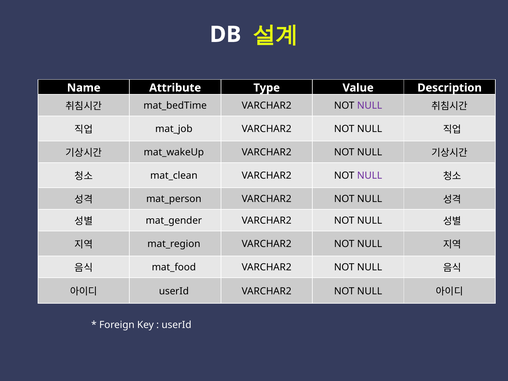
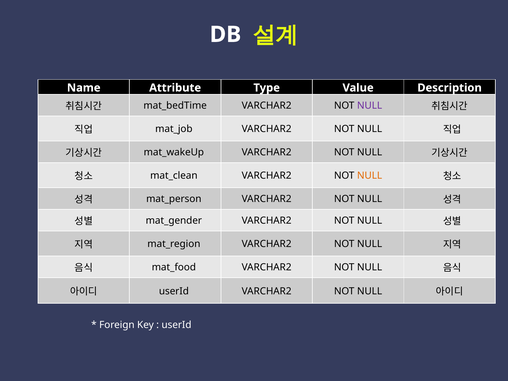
NULL colour: purple -> orange (370, 176)
